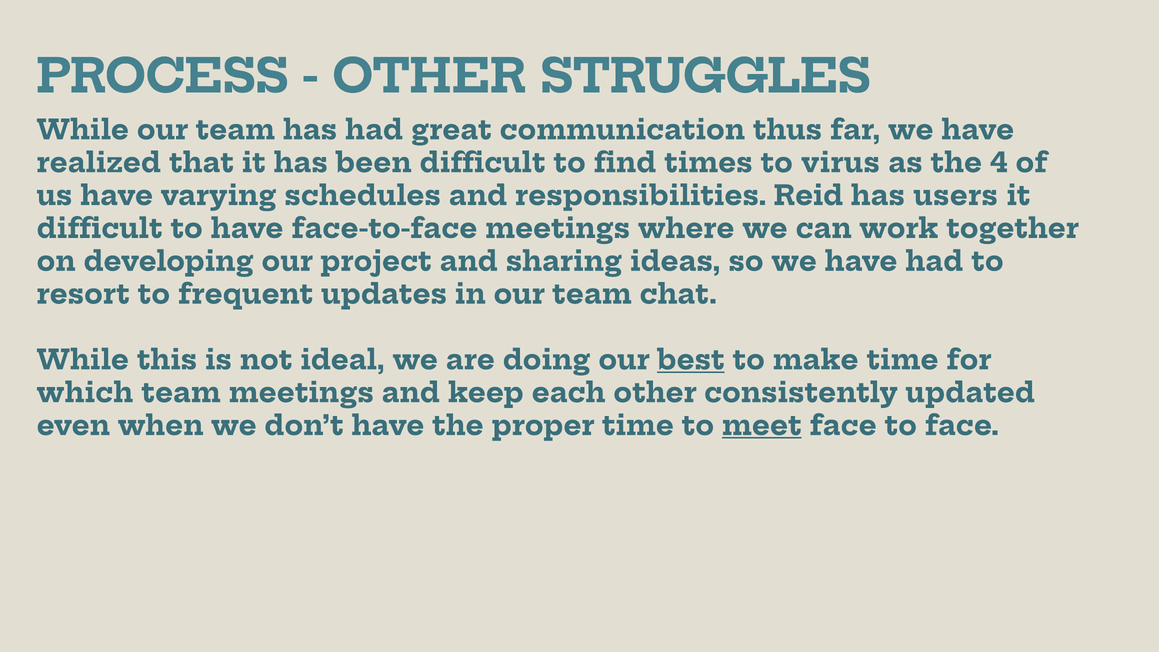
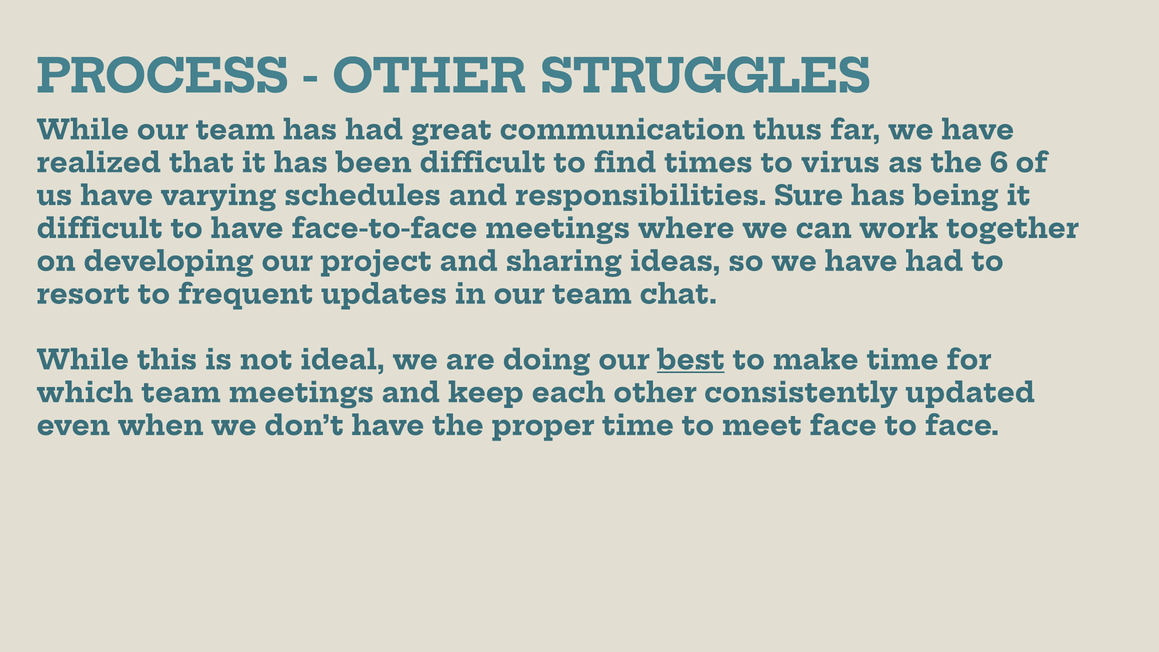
4: 4 -> 6 (999, 163)
Reid: Reid -> Sure (809, 196)
users: users -> being (956, 196)
meet underline: present -> none (762, 426)
